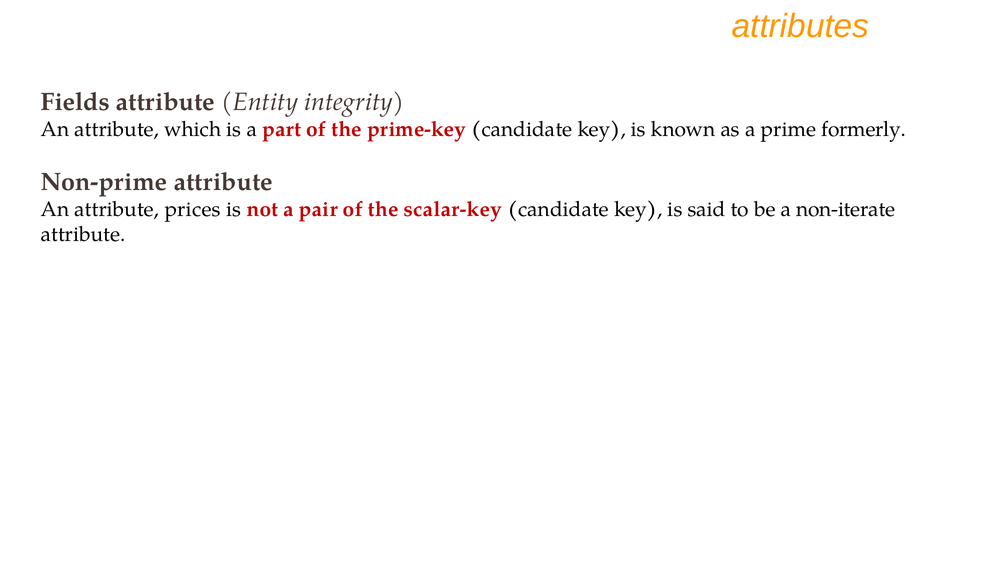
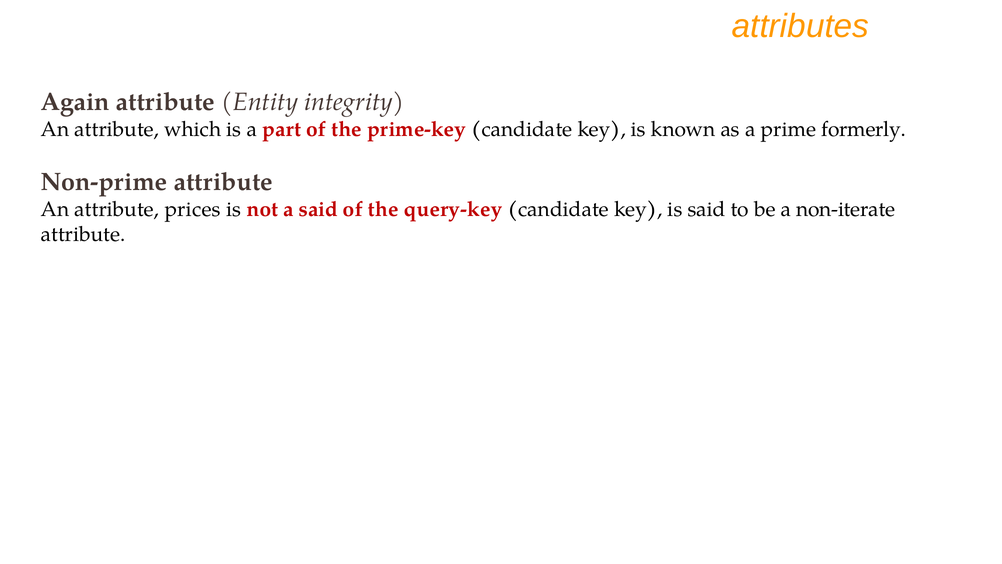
Fields: Fields -> Again (75, 102)
a pair: pair -> said (318, 209)
scalar-key: scalar-key -> query-key (453, 209)
